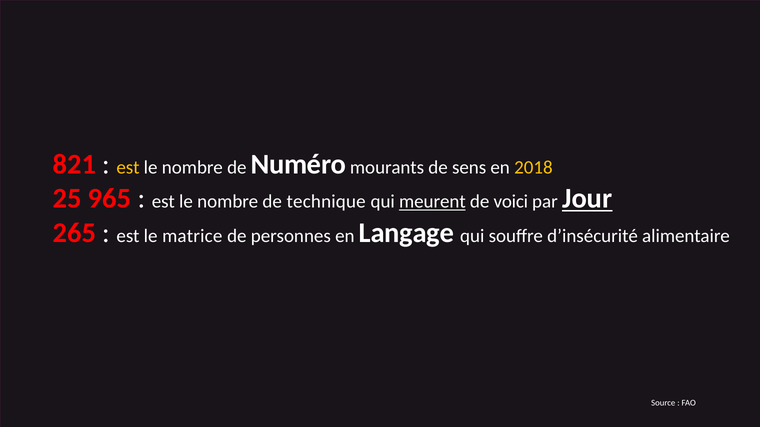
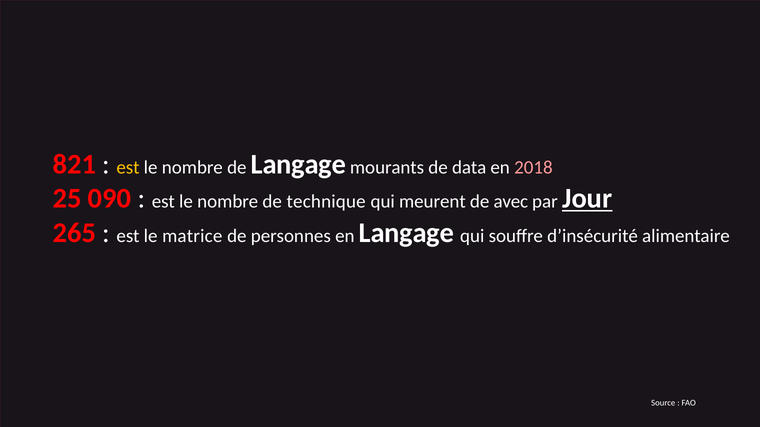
de Numéro: Numéro -> Langage (298, 165)
sens: sens -> data (469, 168)
2018 colour: yellow -> pink (533, 168)
965: 965 -> 090 (110, 199)
meurent underline: present -> none (432, 202)
voici: voici -> avec (511, 202)
